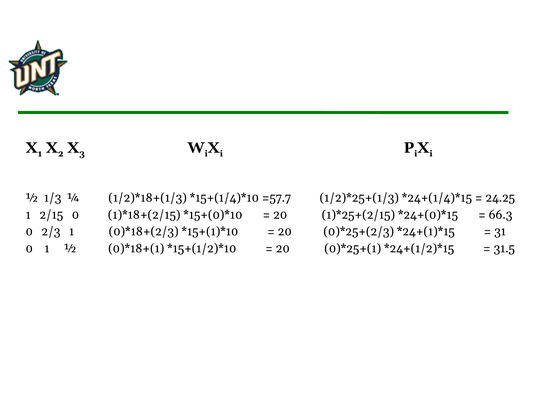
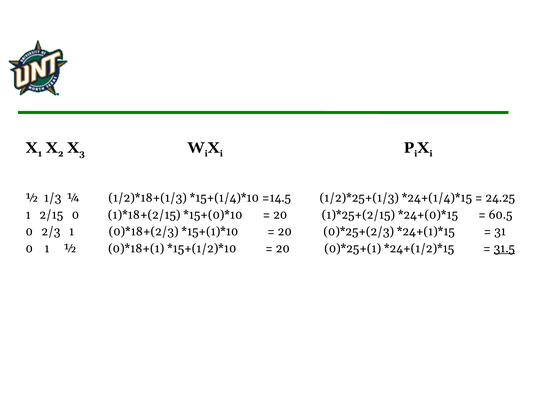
=57.7: =57.7 -> =14.5 (276, 198)
66.3: 66.3 -> 60.5 (501, 215)
31.5 underline: none -> present (504, 248)
